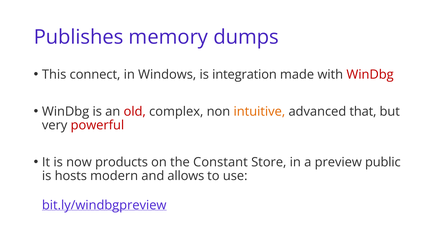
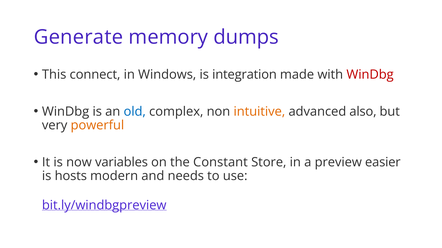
Publishes: Publishes -> Generate (78, 37)
old colour: red -> blue (135, 112)
that: that -> also (363, 112)
powerful colour: red -> orange (97, 126)
products: products -> variables (122, 163)
public: public -> easier (383, 163)
allows: allows -> needs (186, 177)
